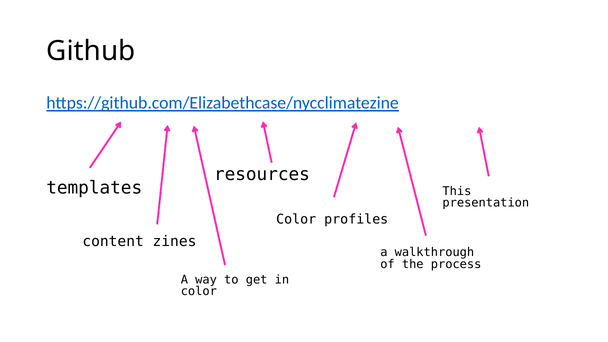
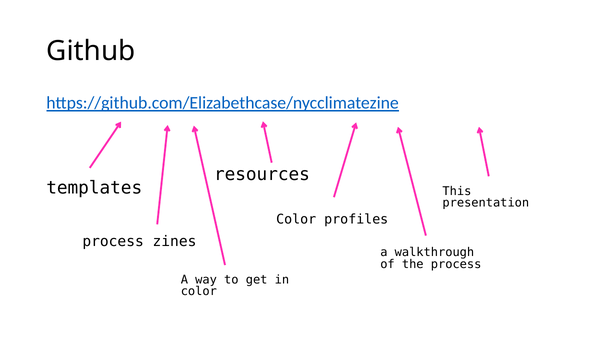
content: content -> process (113, 241)
